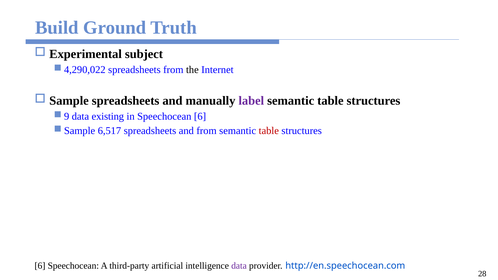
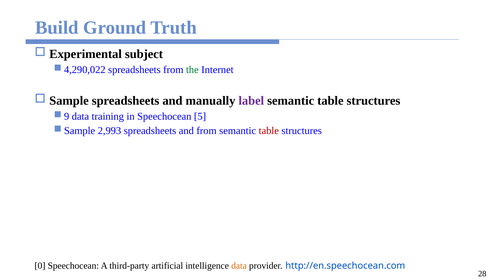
the colour: black -> green (192, 70)
existing: existing -> training (108, 116)
Speechocean 6: 6 -> 5 (200, 116)
6,517: 6,517 -> 2,993 (109, 131)
6: 6 -> 0 (40, 266)
data colour: purple -> orange (239, 266)
